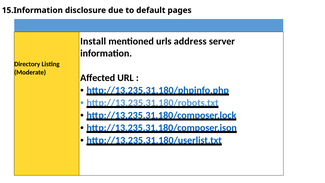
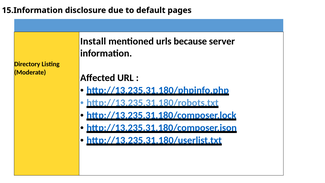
address: address -> because (190, 41)
